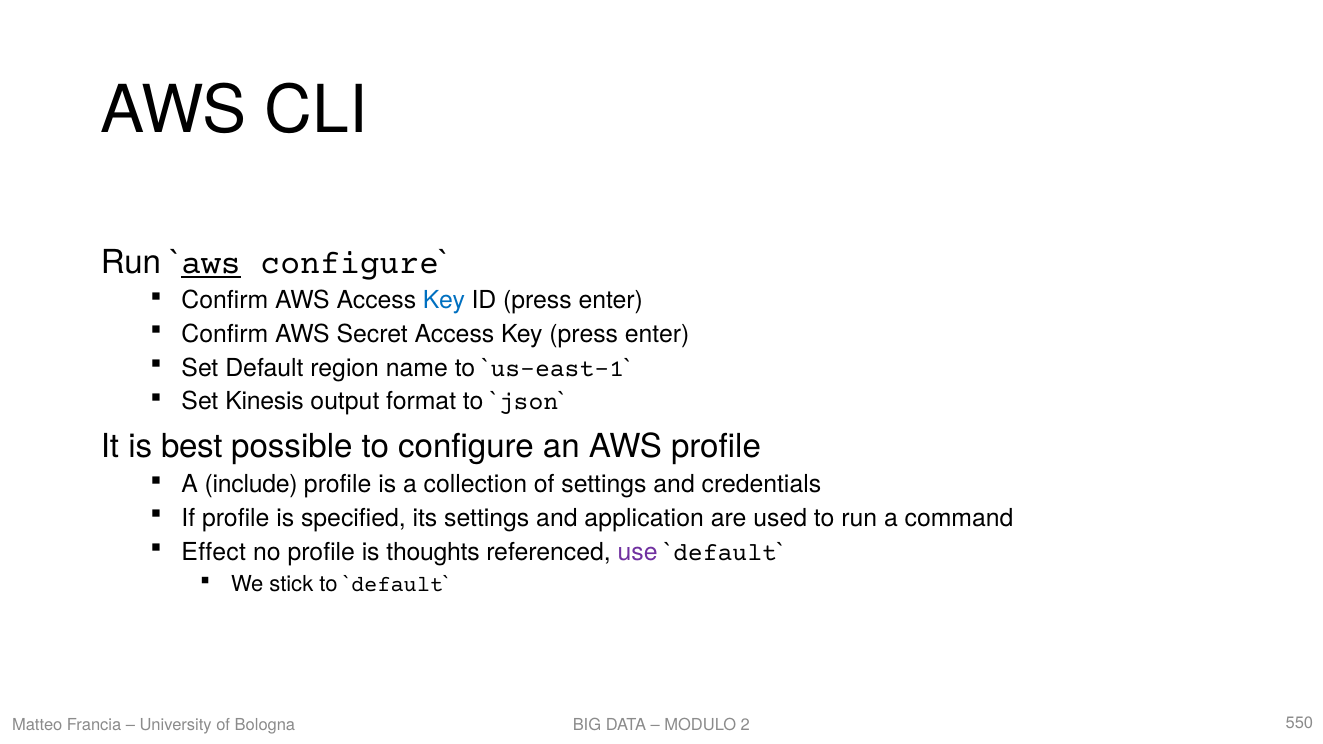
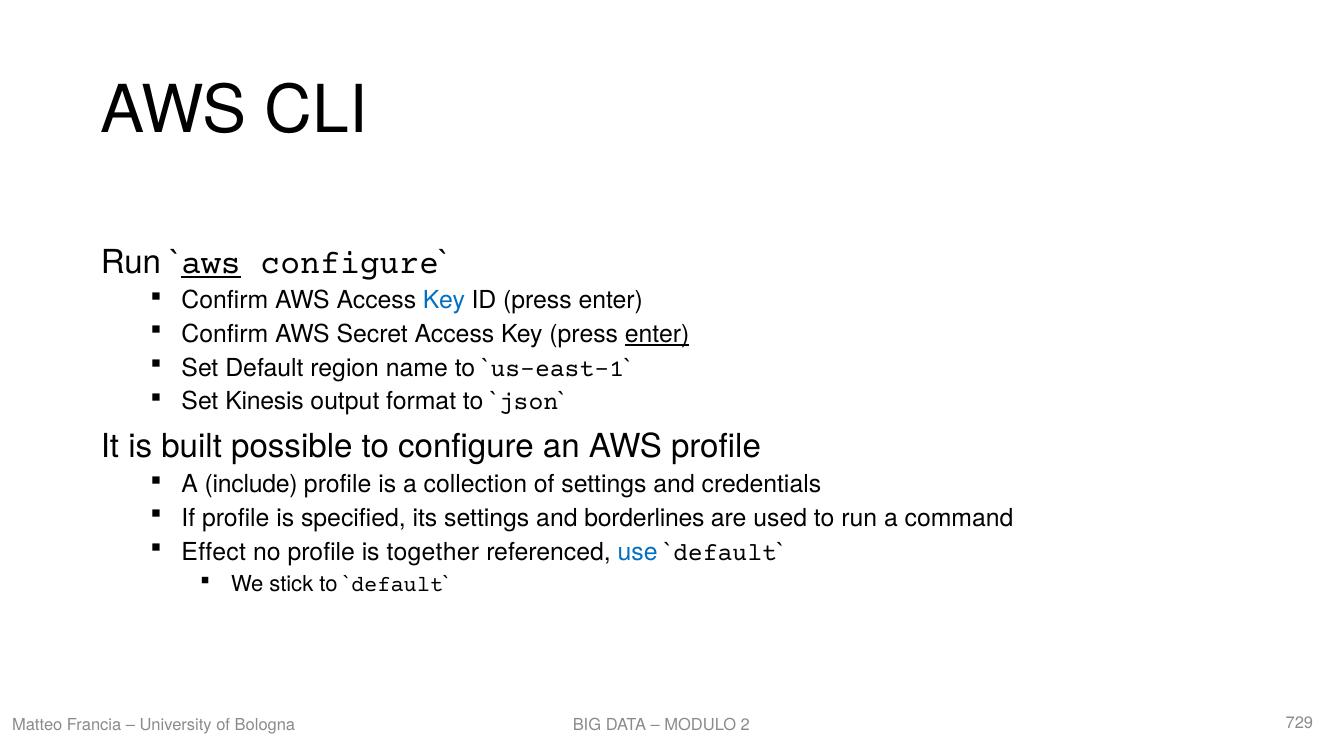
enter underline: none -> present (657, 334)
best: best -> built (192, 447)
application: application -> borderlines (644, 519)
thoughts: thoughts -> together (433, 552)
use colour: purple -> blue (638, 552)
550: 550 -> 729 (1299, 724)
